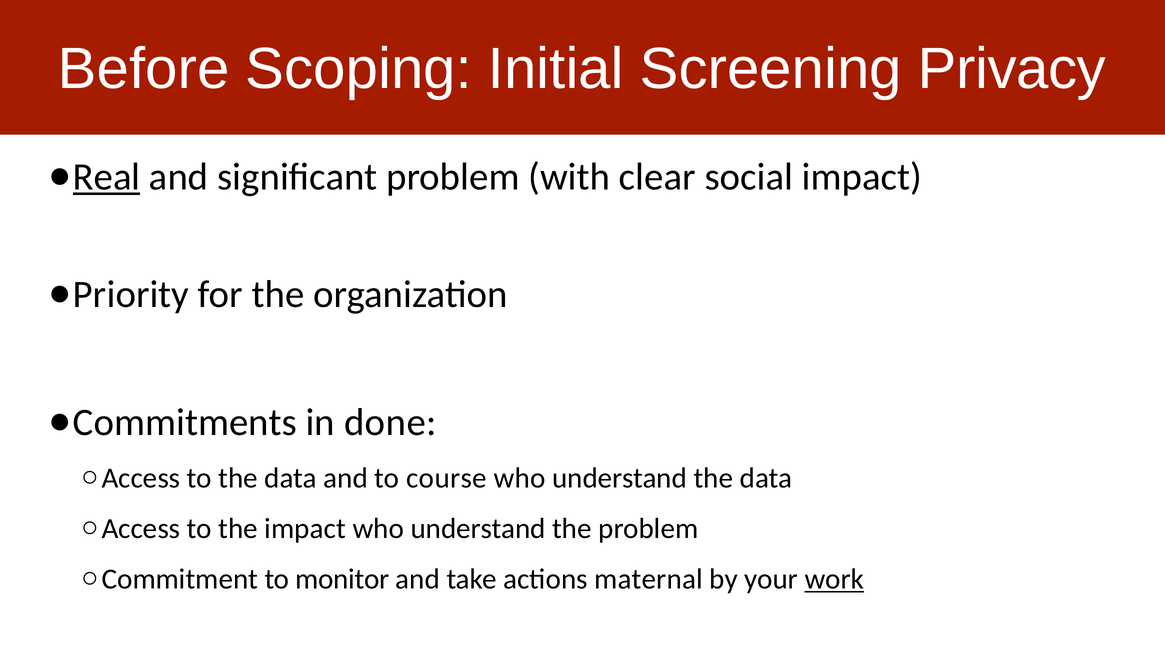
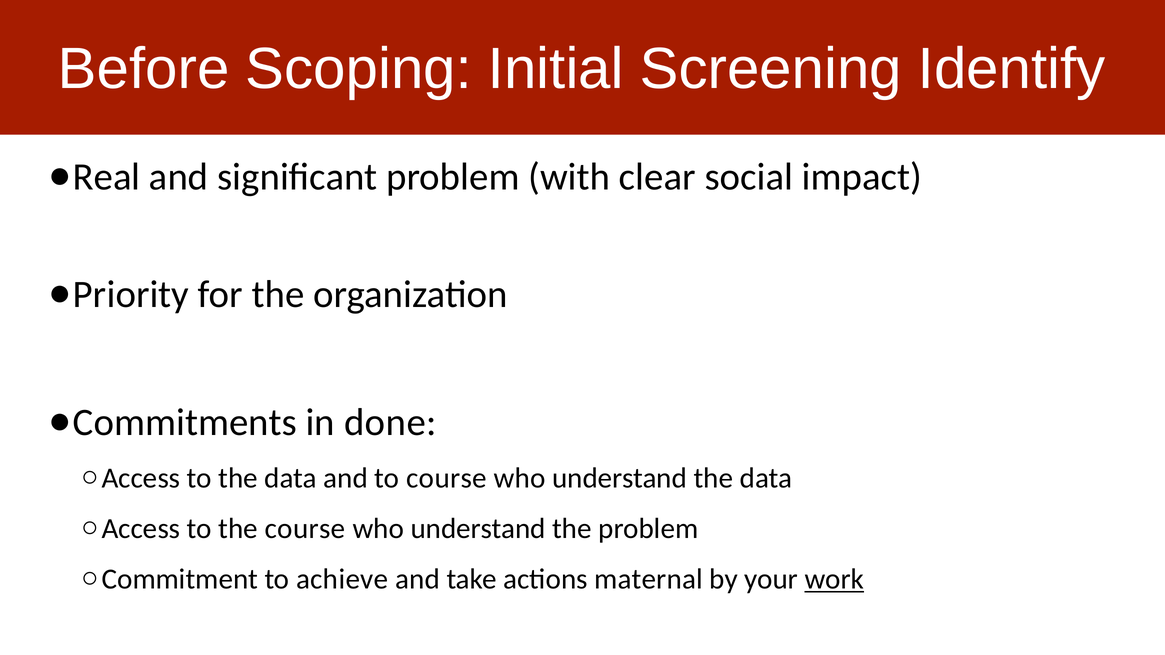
Privacy: Privacy -> Identify (1012, 69)
Real underline: present -> none (107, 177)
the impact: impact -> course (305, 529)
monitor: monitor -> achieve (342, 579)
